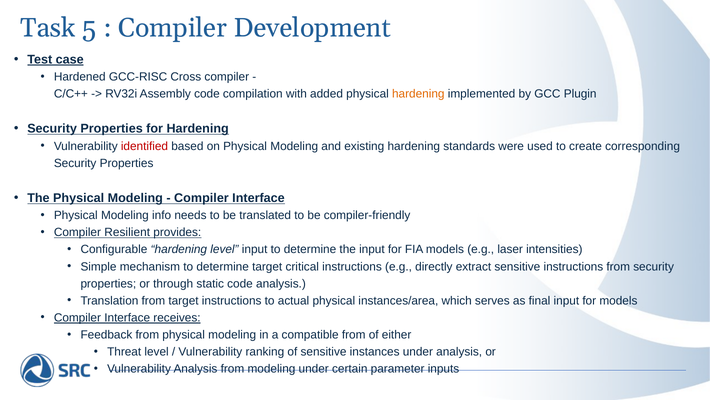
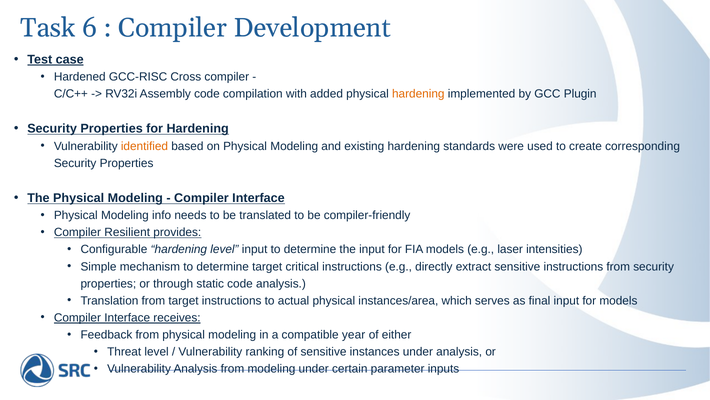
5: 5 -> 6 (90, 28)
identified colour: red -> orange (144, 146)
compatible from: from -> year (354, 334)
